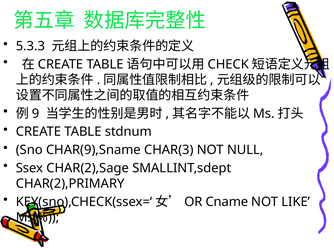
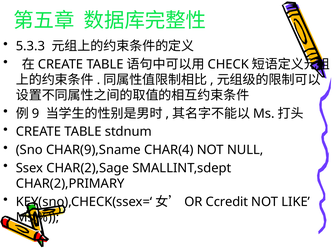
CHAR(3: CHAR(3 -> CHAR(4 (169, 150)
Cname: Cname -> Ccredit (227, 202)
